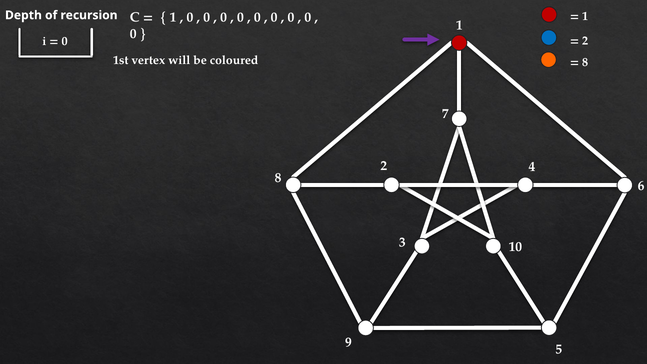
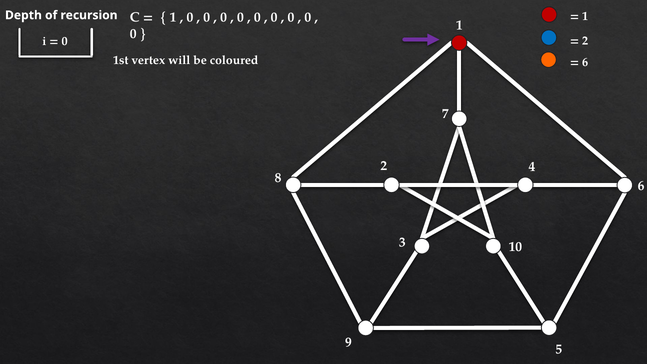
8: 8 -> 6 (585, 62)
